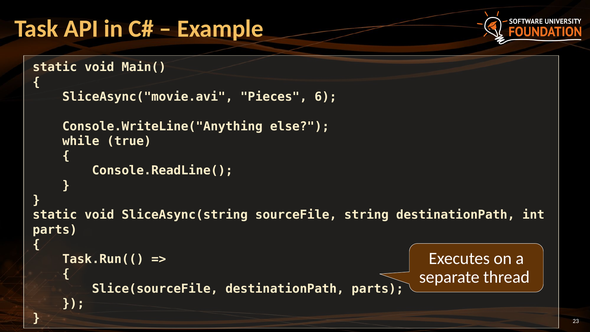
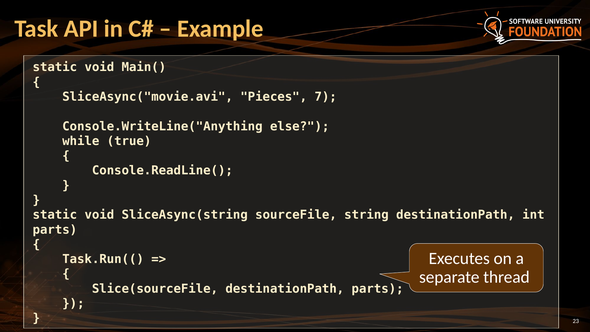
6: 6 -> 7 (326, 97)
